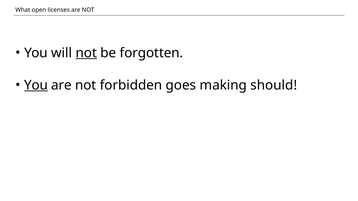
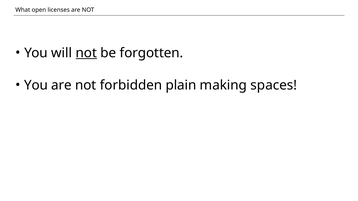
You underline: present -> none (36, 85)
goes: goes -> plain (181, 85)
should: should -> spaces (274, 85)
